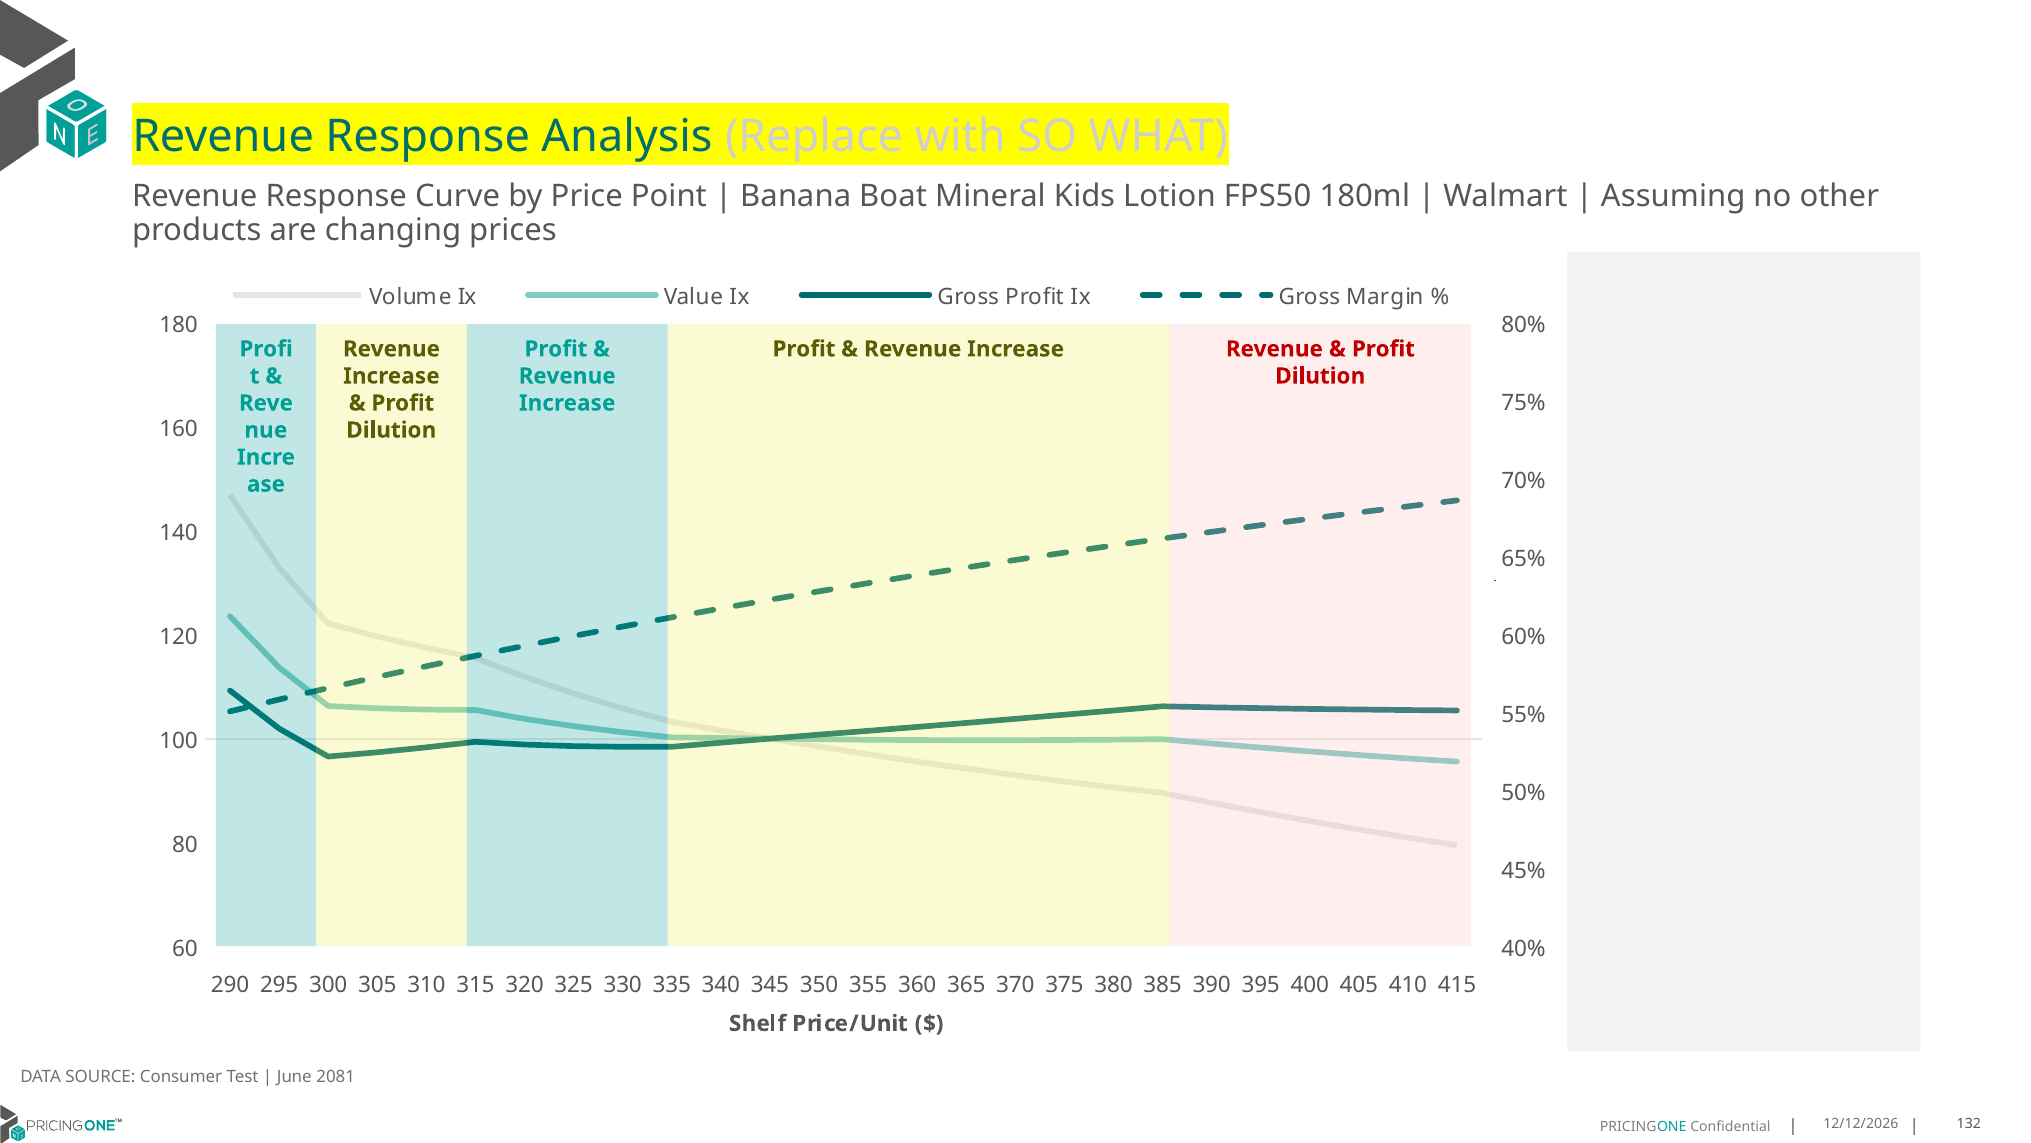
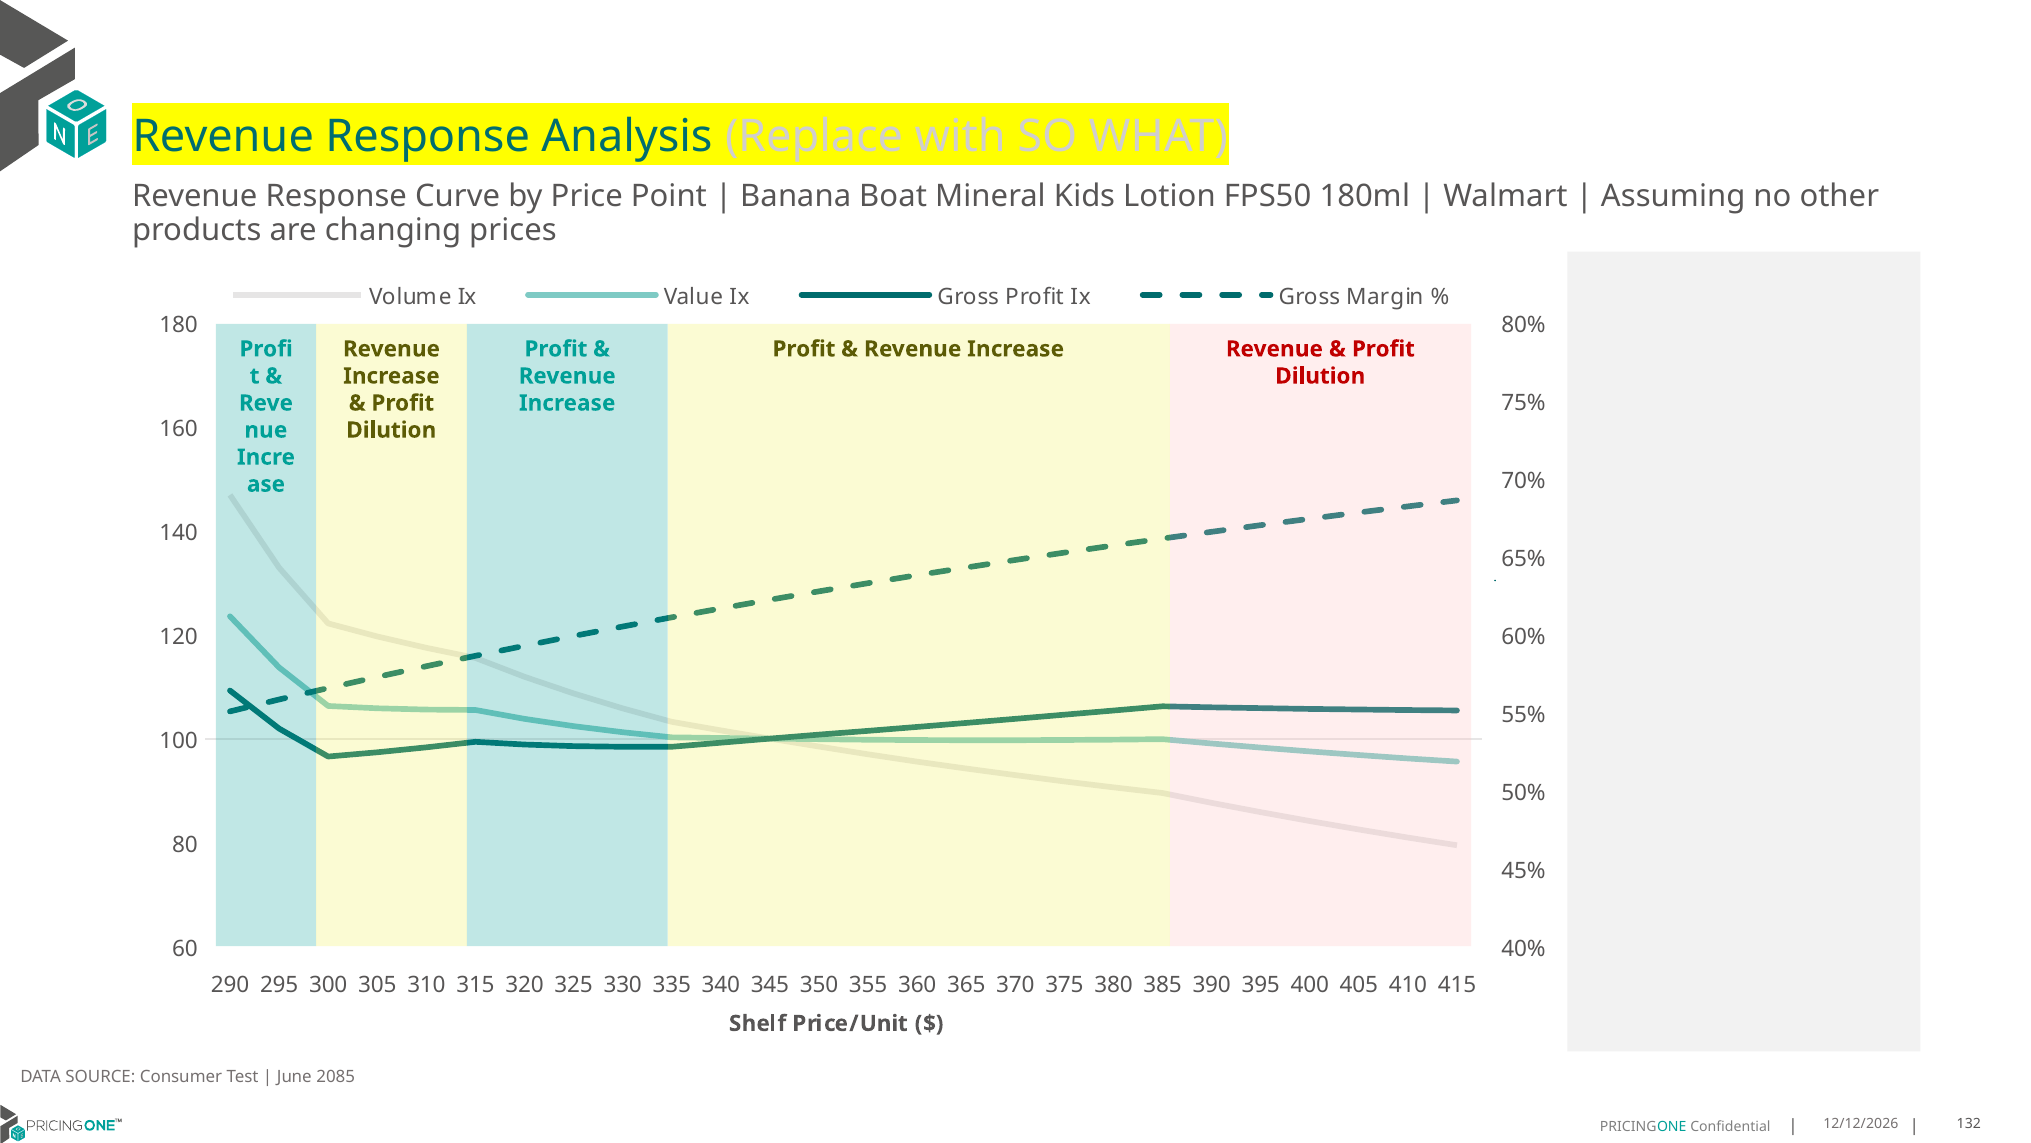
2081: 2081 -> 2085 (336, 1076)
